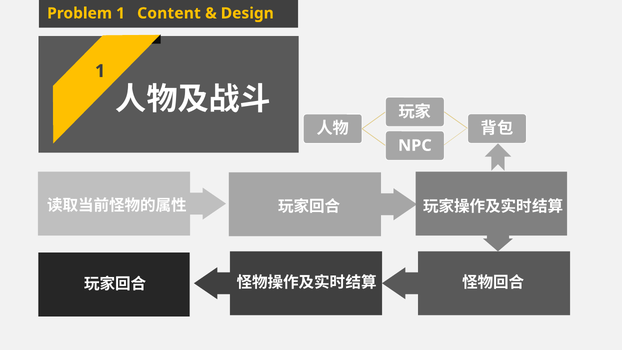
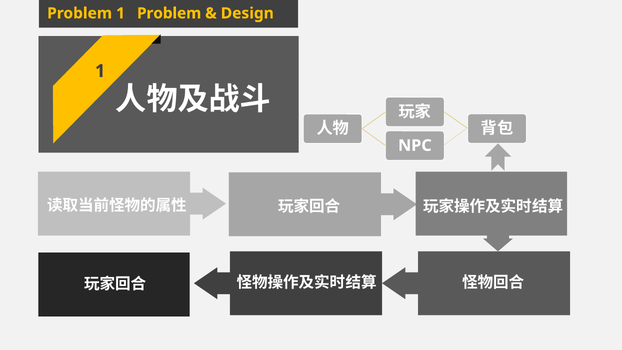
1 Content: Content -> Problem (169, 13)
